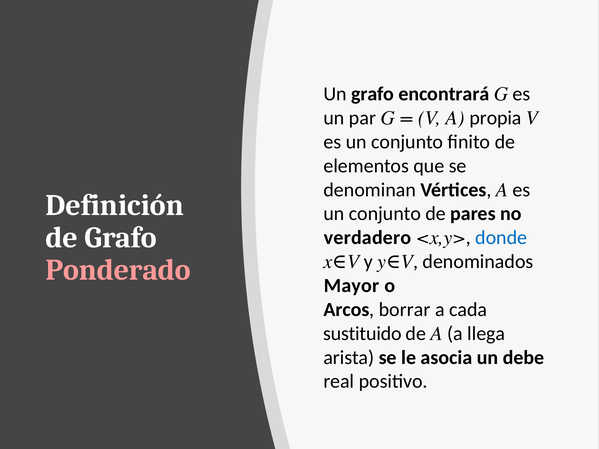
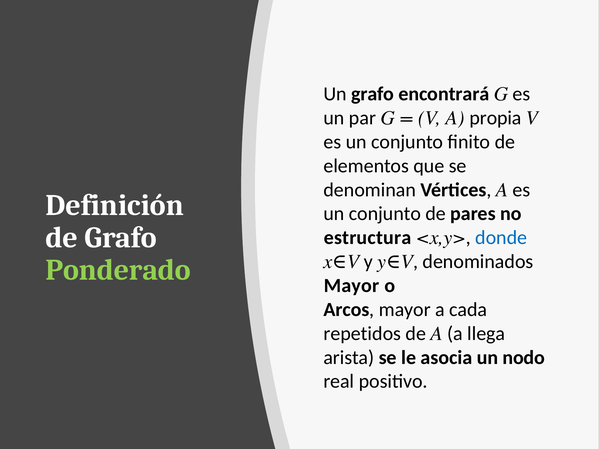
verdadero: verdadero -> estructura (368, 238)
Ponderado colour: pink -> light green (118, 270)
Arcos borrar: borrar -> mayor (405, 310)
sustituido: sustituido -> repetidos (362, 334)
debe: debe -> nodo (524, 358)
